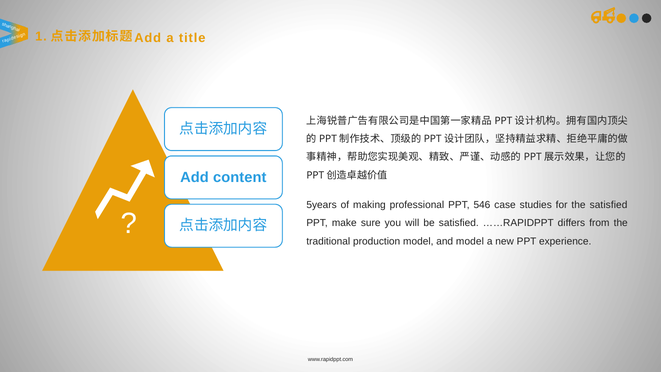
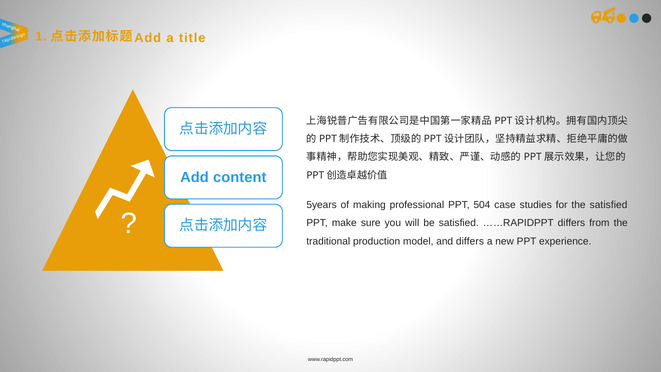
546: 546 -> 504 (482, 205)
and model: model -> differs (470, 241)
